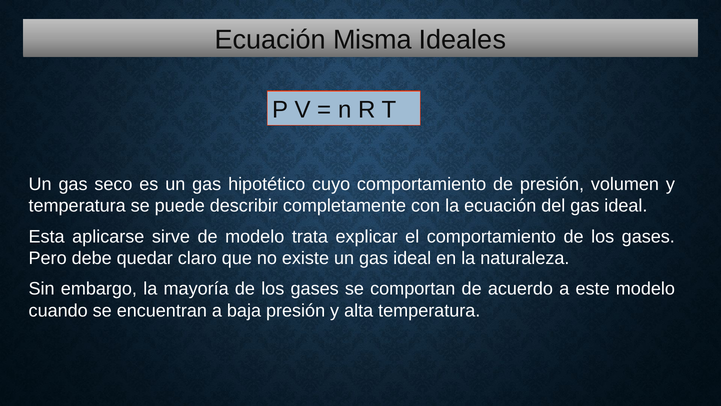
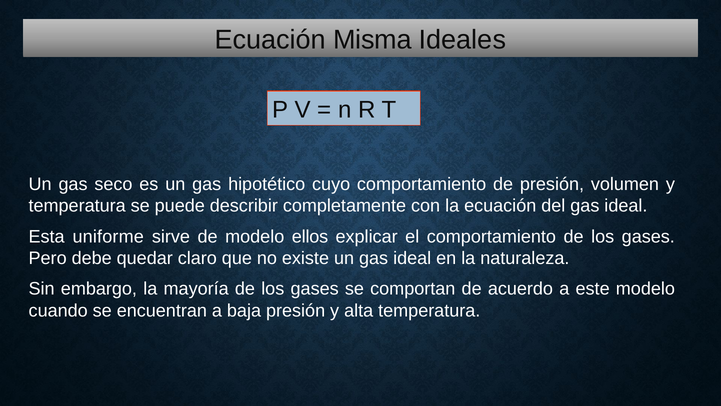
aplicarse: aplicarse -> uniforme (108, 236)
trata: trata -> ellos (310, 236)
